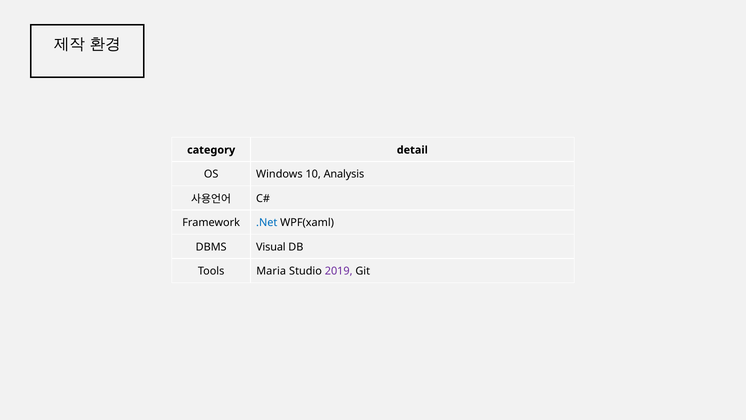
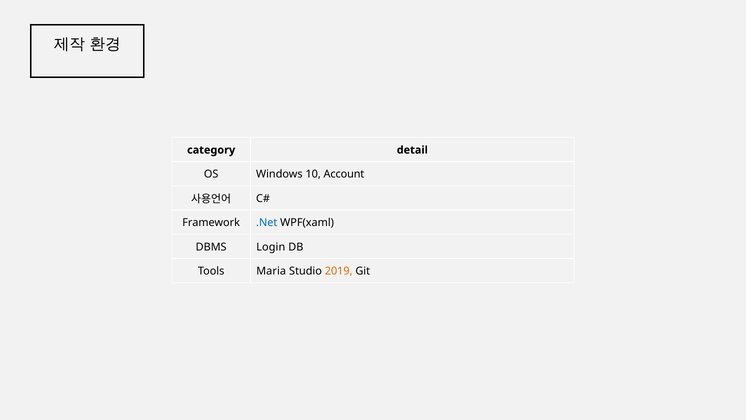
Analysis: Analysis -> Account (344, 174)
Visual: Visual -> Login (271, 247)
2019 colour: purple -> orange (339, 271)
